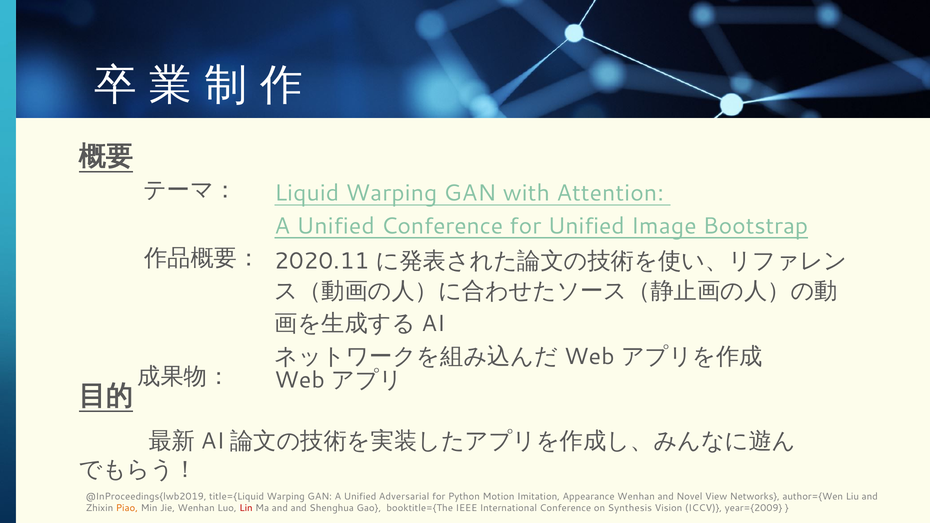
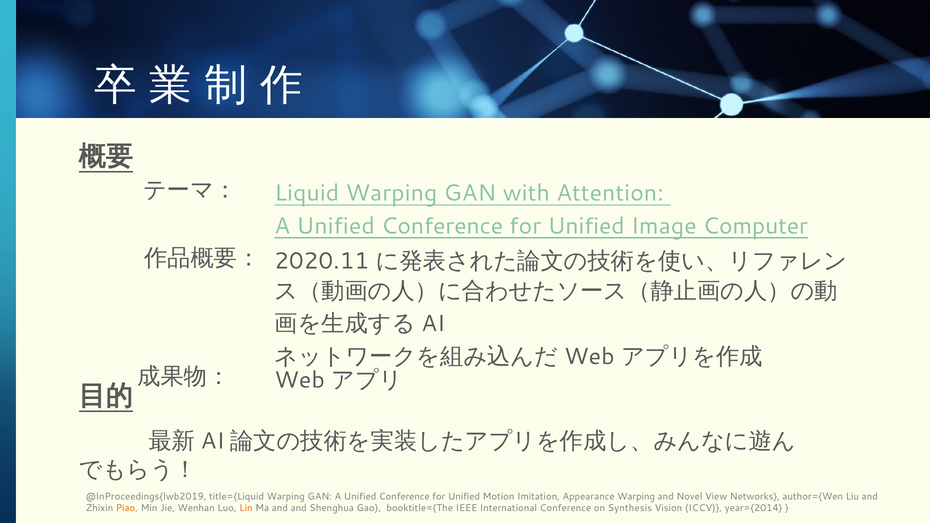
Bootstrap: Bootstrap -> Computer (755, 226)
GAN A Unified Adversarial: Adversarial -> Conference (404, 497)
Python: Python -> Unified (464, 497)
Appearance Wenhan: Wenhan -> Warping (636, 497)
Lin colour: red -> orange (246, 508)
year={2009: year={2009 -> year={2014 (754, 508)
